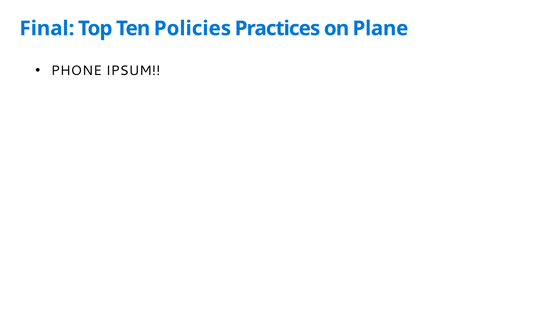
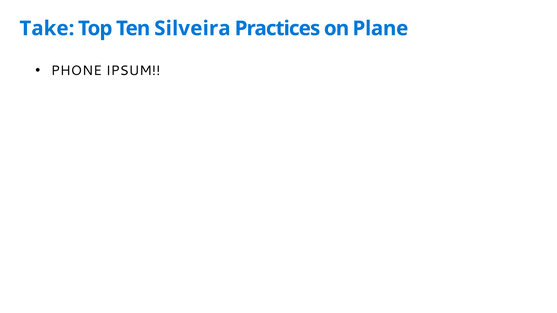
Final: Final -> Take (47, 28)
Policies: Policies -> Silveira (192, 28)
